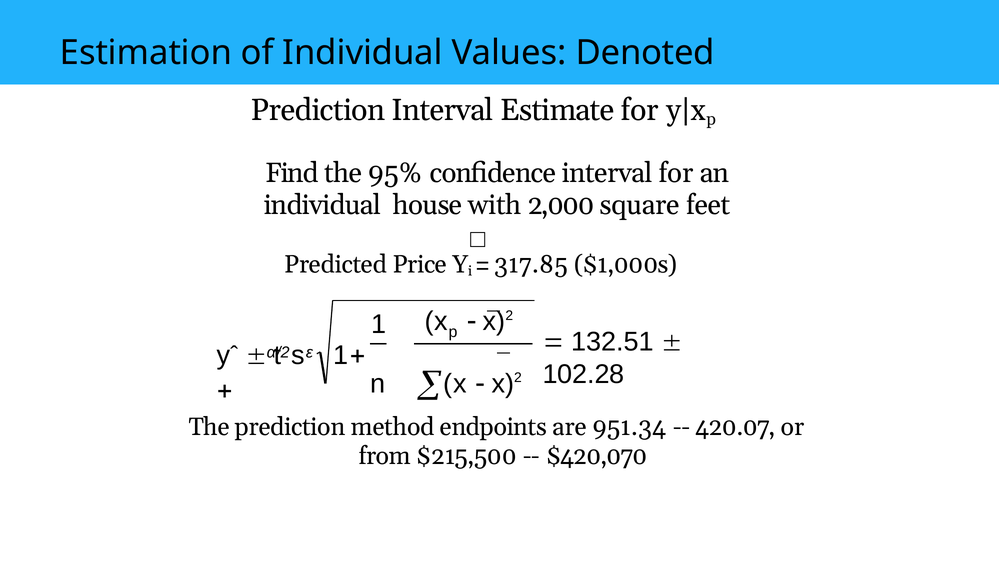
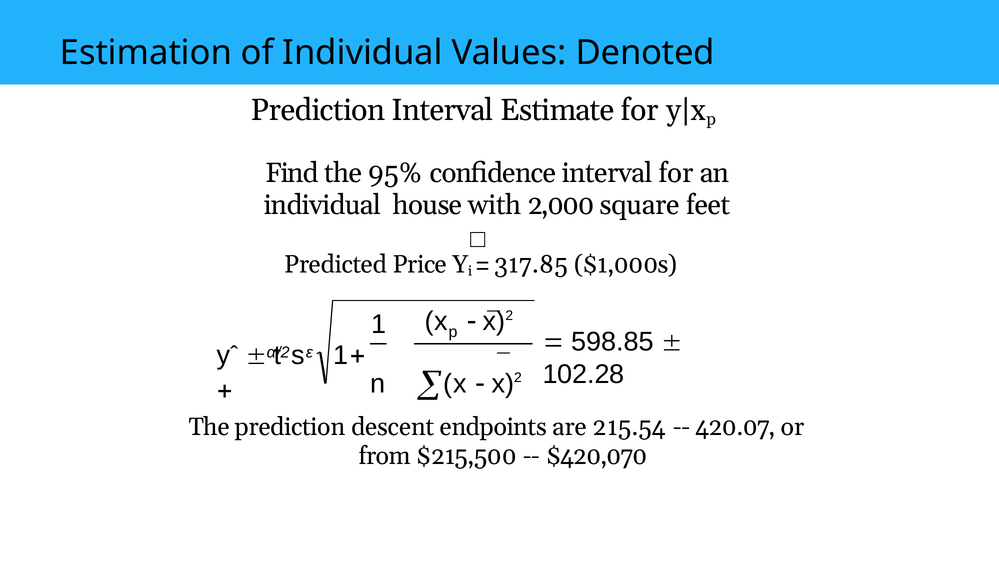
132.51: 132.51 -> 598.85 (612, 342)
method: method -> descent (393, 427)
951.34: 951.34 -> 215.54 (630, 427)
